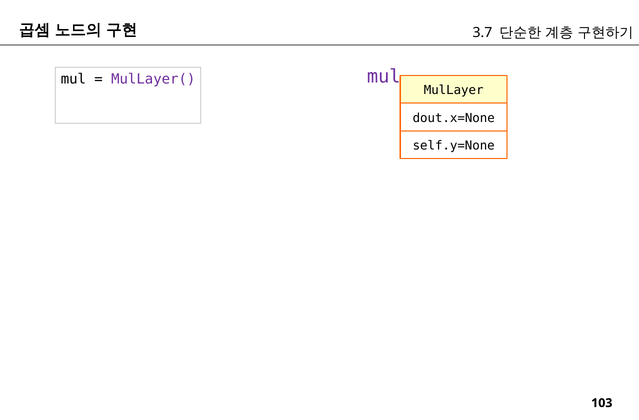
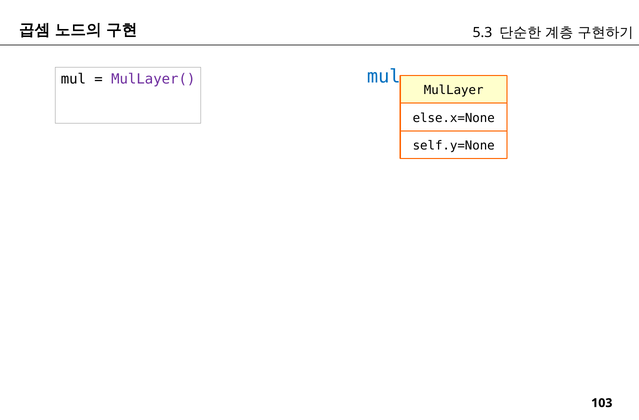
3.7: 3.7 -> 5.3 (482, 33)
mul colour: purple -> blue (384, 77)
dout.x=None: dout.x=None -> else.x=None (454, 118)
